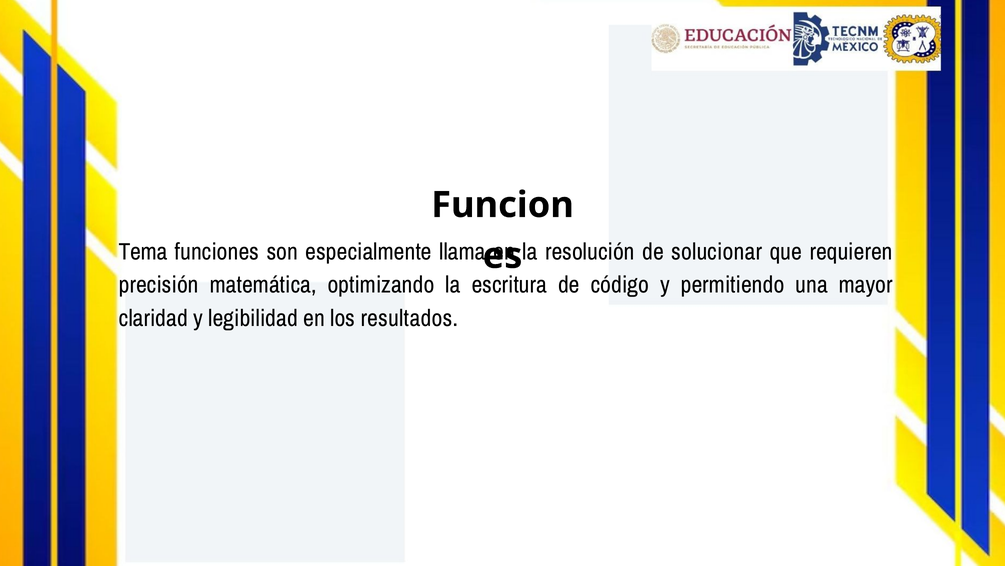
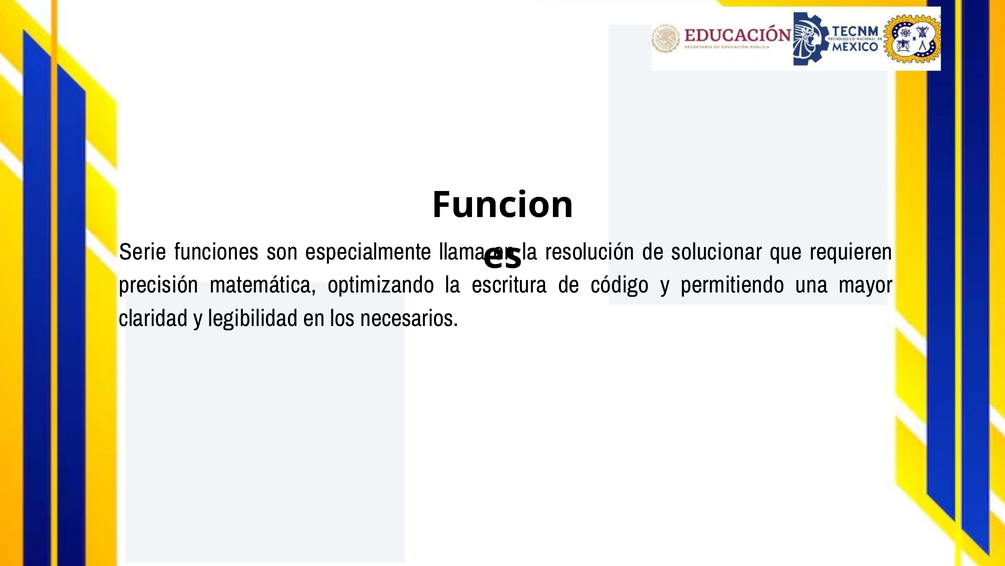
Tema: Tema -> Serie (143, 251)
resultados: resultados -> necesarios (410, 318)
